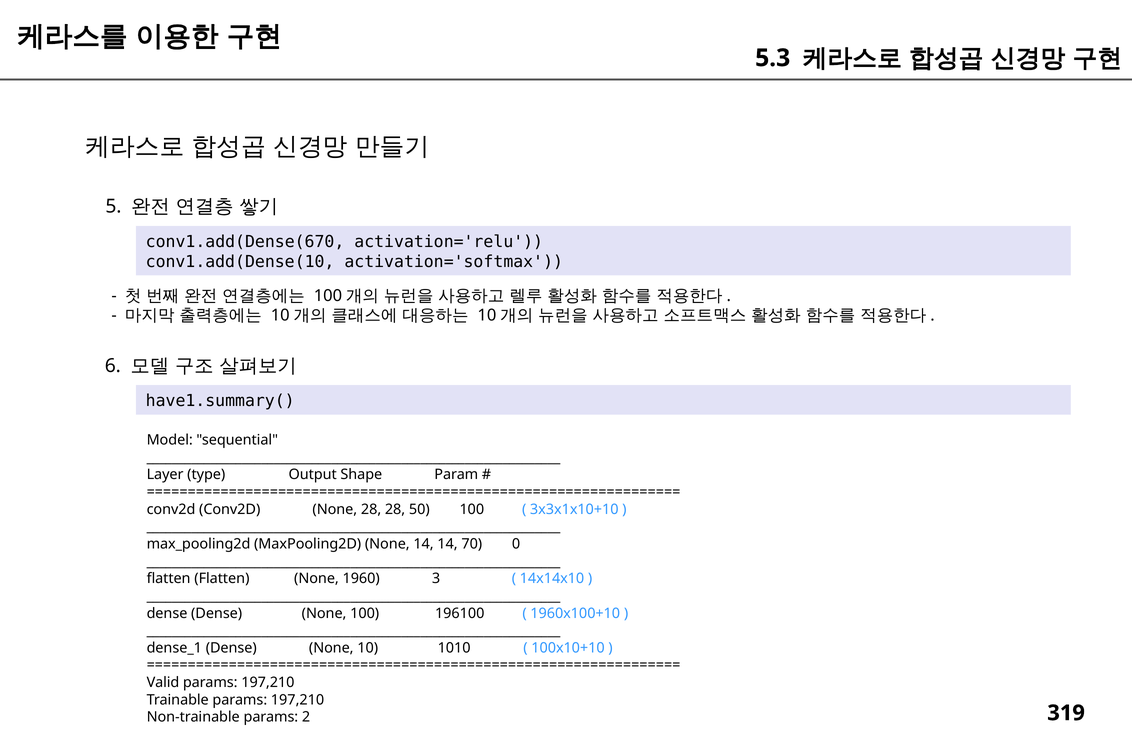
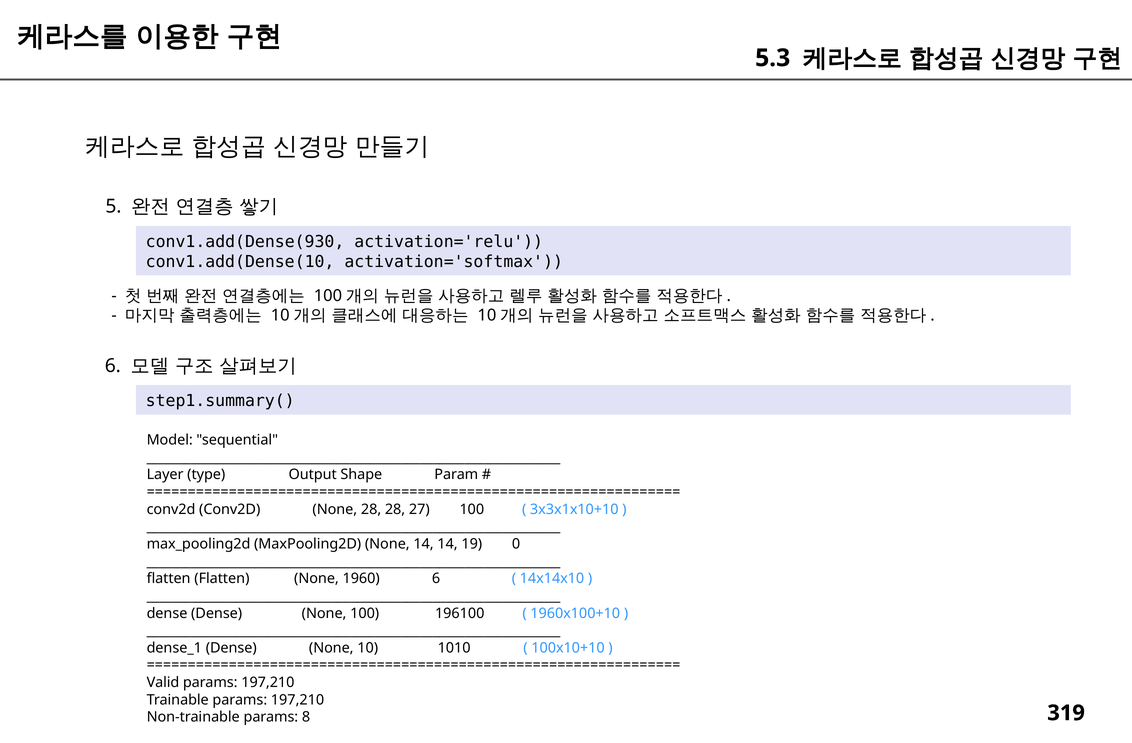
conv1.add(Dense(670: conv1.add(Dense(670 -> conv1.add(Dense(930 (245, 242)
have1.summary(: have1.summary( -> step1.summary( (220, 401)
50: 50 -> 27 (419, 510)
70: 70 -> 19 (472, 544)
1960 3: 3 -> 6 (436, 579)
2: 2 -> 8 (306, 718)
